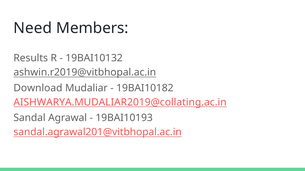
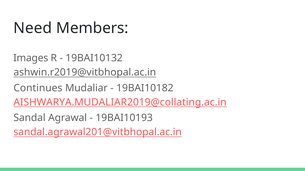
Results: Results -> Images (31, 58)
Download: Download -> Continues (38, 88)
